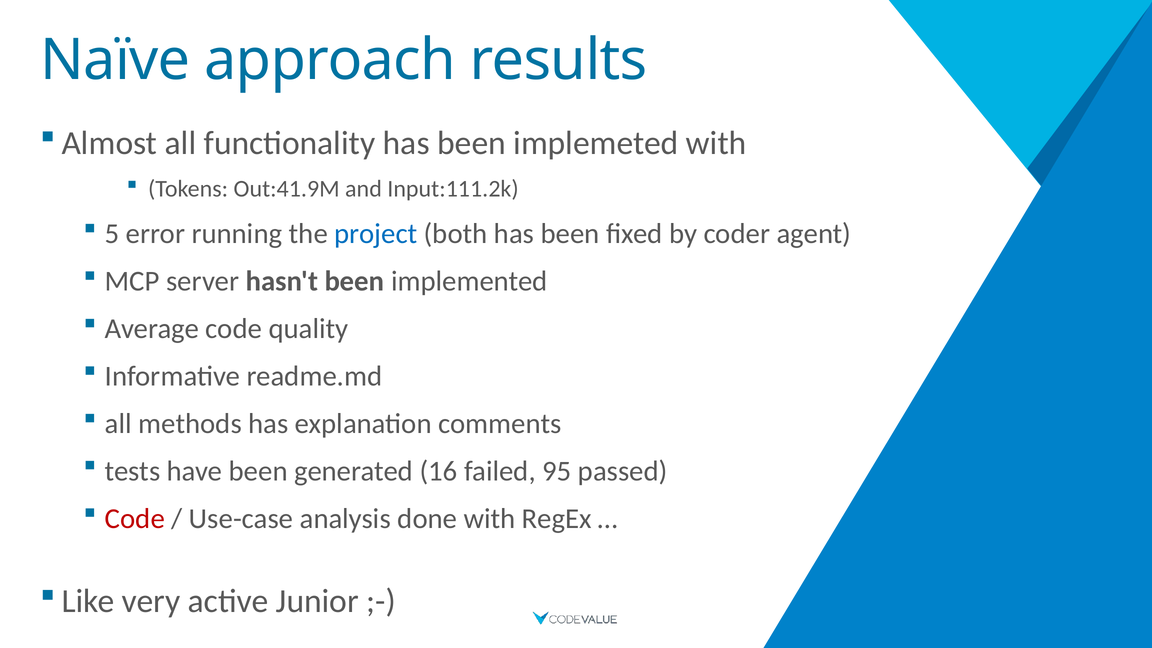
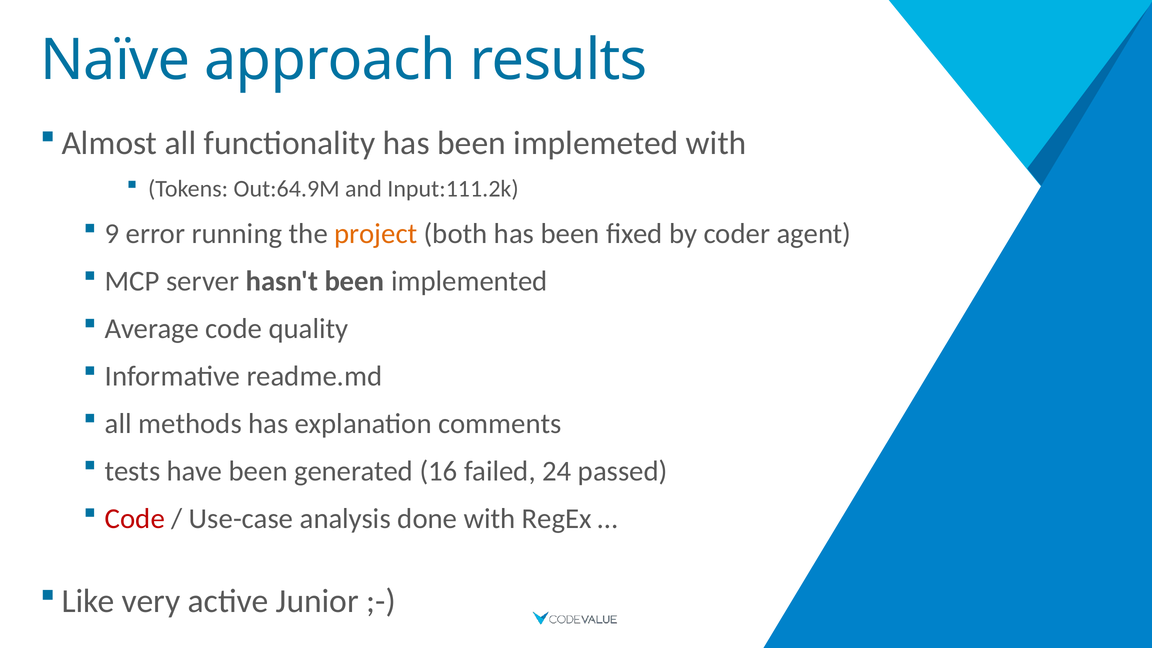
Out:41.9M: Out:41.9M -> Out:64.9M (287, 189)
5: 5 -> 9 (112, 234)
project colour: blue -> orange (376, 234)
95: 95 -> 24 (557, 471)
